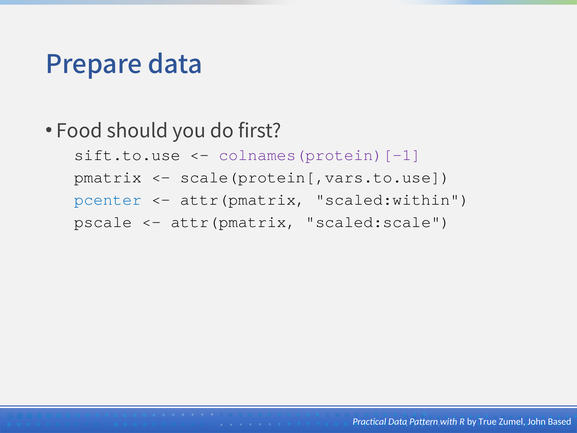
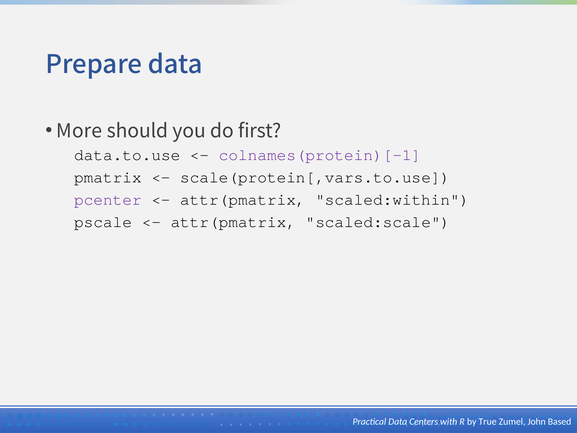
Food: Food -> More (79, 131)
sift.to.use: sift.to.use -> data.to.use (127, 155)
pcenter colour: blue -> purple (108, 199)
Pattern: Pattern -> Centers (424, 421)
